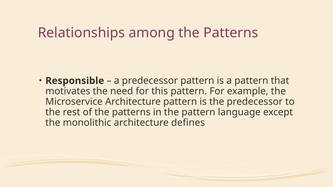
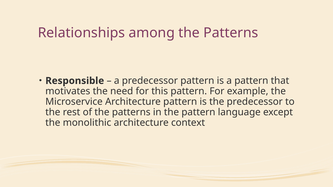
defines: defines -> context (188, 123)
